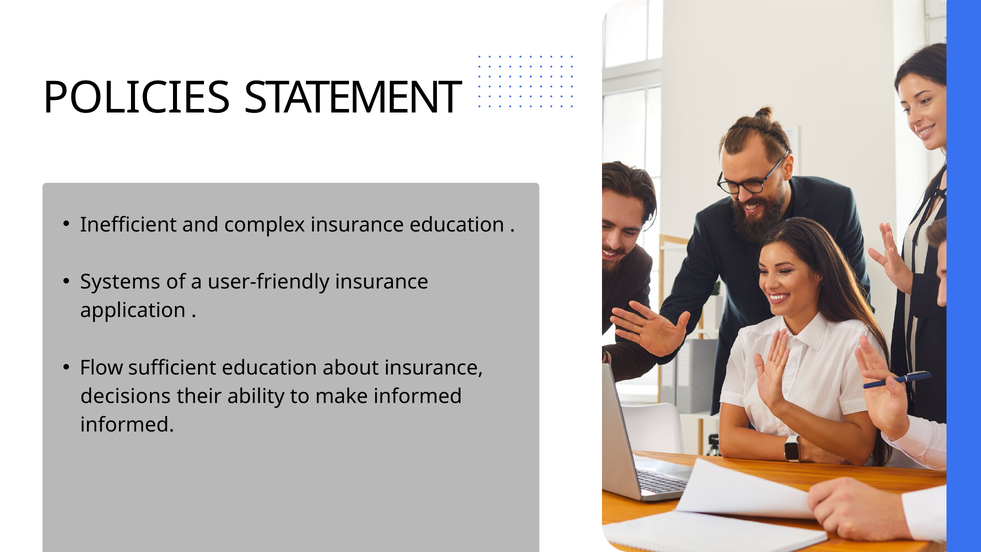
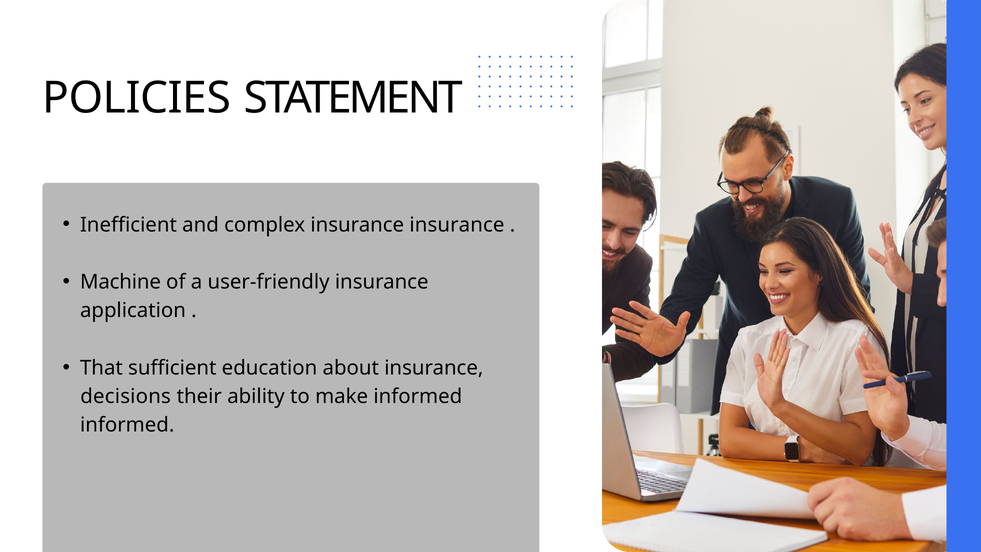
insurance education: education -> insurance (457, 225)
Systems: Systems -> Machine (120, 282)
Flow: Flow -> That (101, 368)
